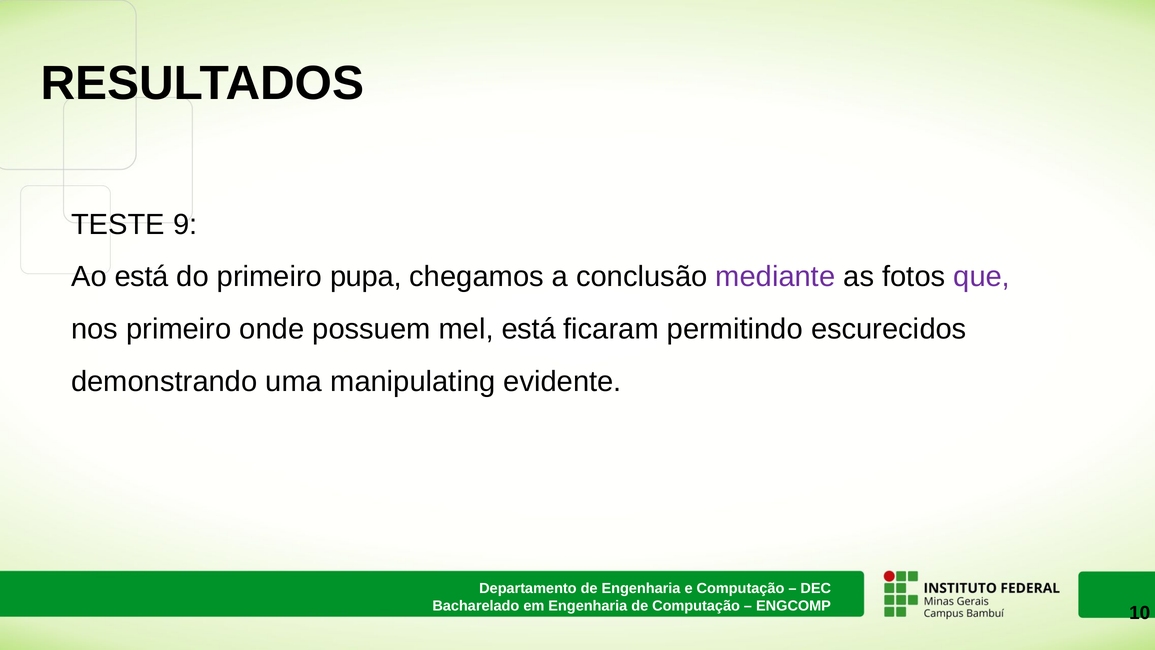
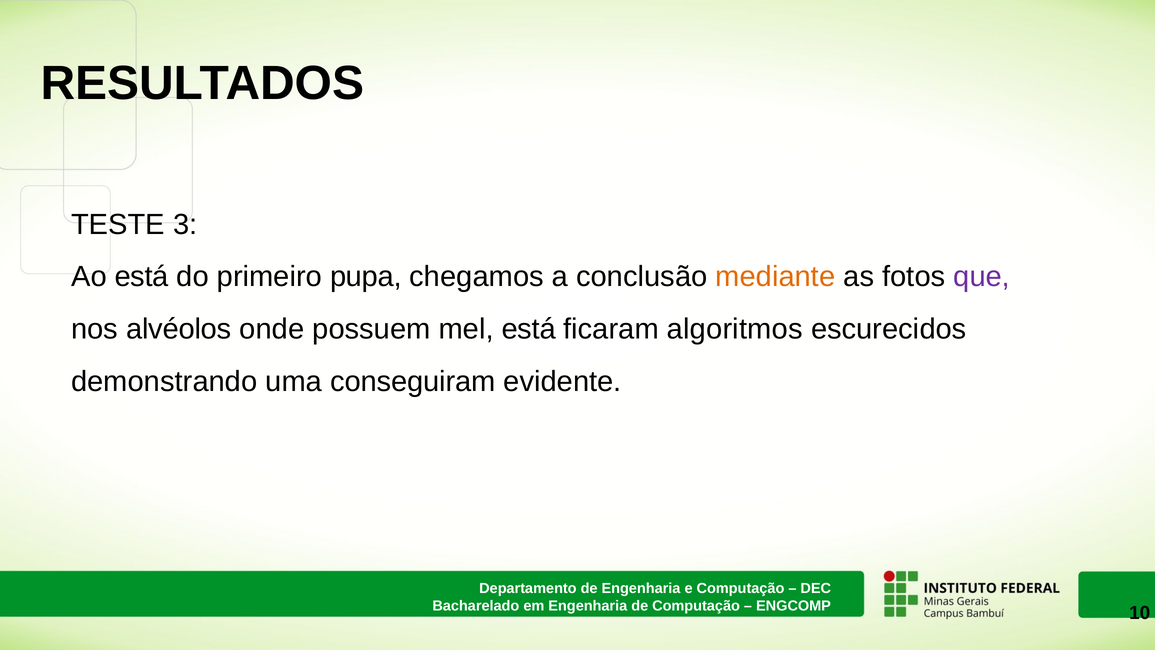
9: 9 -> 3 (185, 224)
mediante colour: purple -> orange (775, 277)
nos primeiro: primeiro -> alvéolos (179, 329)
permitindo: permitindo -> algoritmos (735, 329)
manipulating: manipulating -> conseguiram (413, 381)
